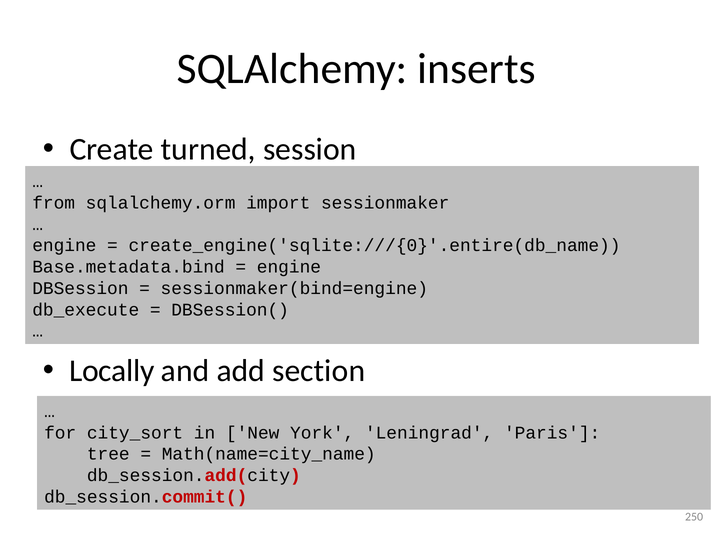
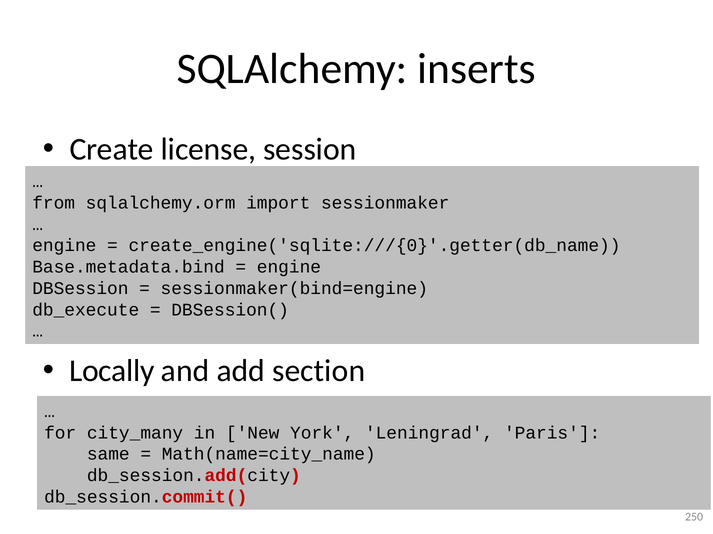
turned: turned -> license (208, 150)
create_engine('sqlite:///{0}'.entire(db_name: create_engine('sqlite:///{0}'.entire(db_name -> create_engine('sqlite:///{0}'.getter(db_name (374, 246)
city_sort: city_sort -> city_many (135, 433)
tree: tree -> same (108, 455)
